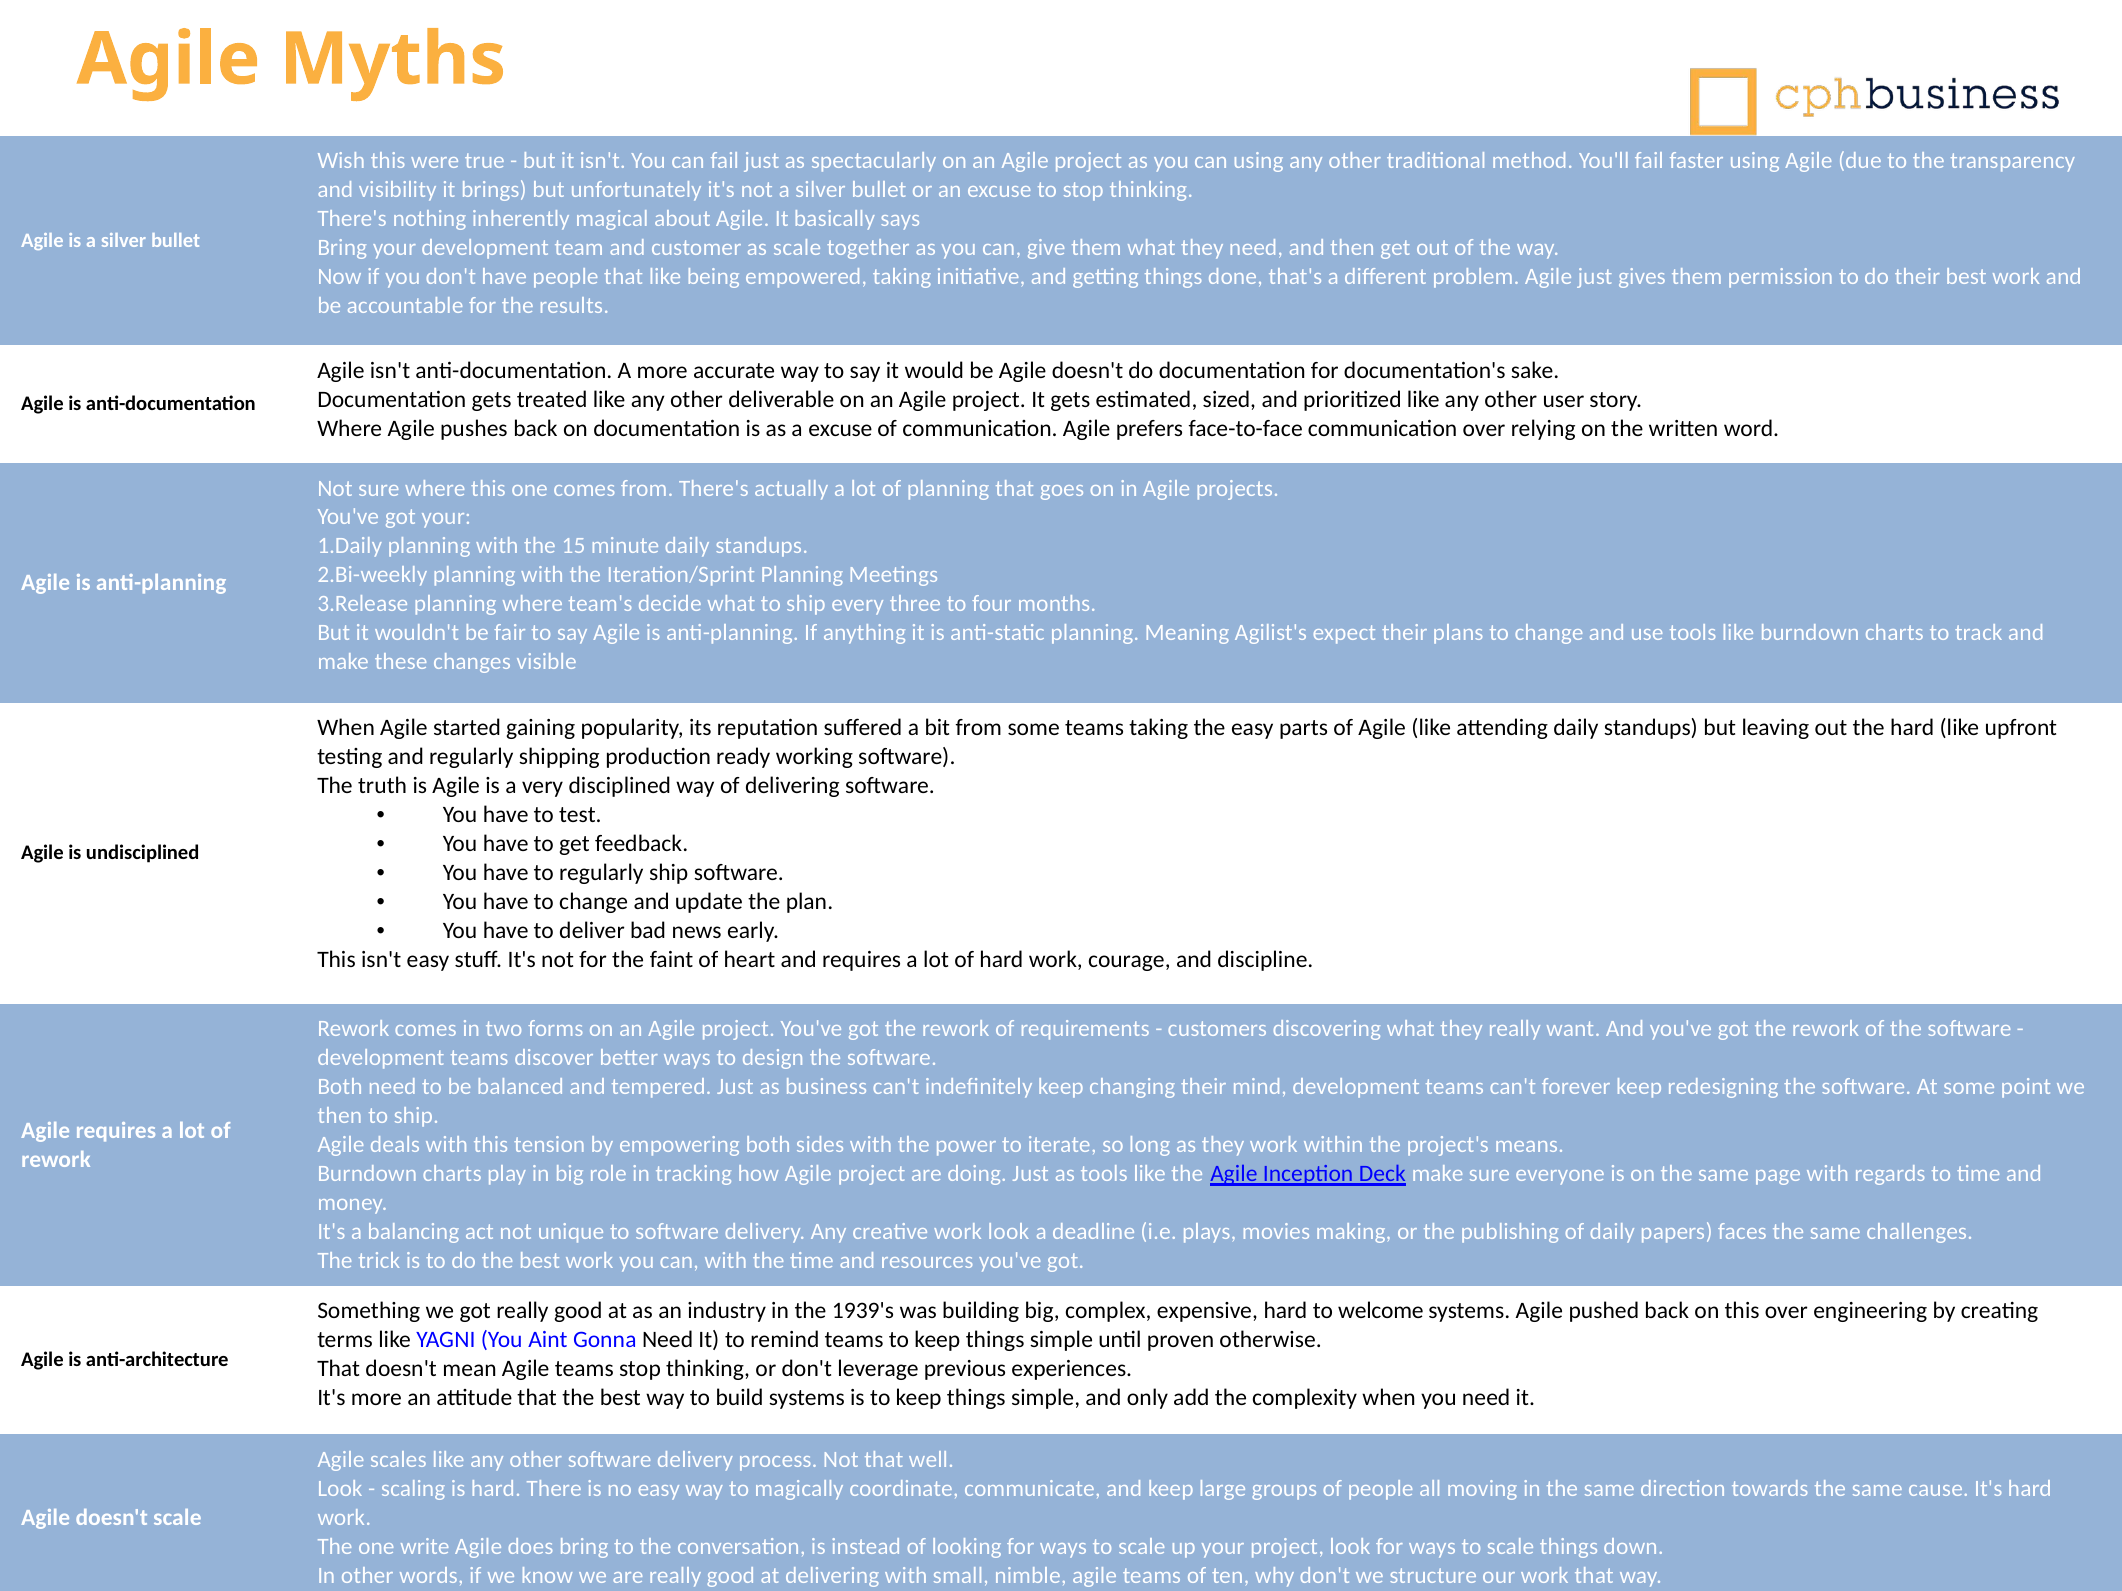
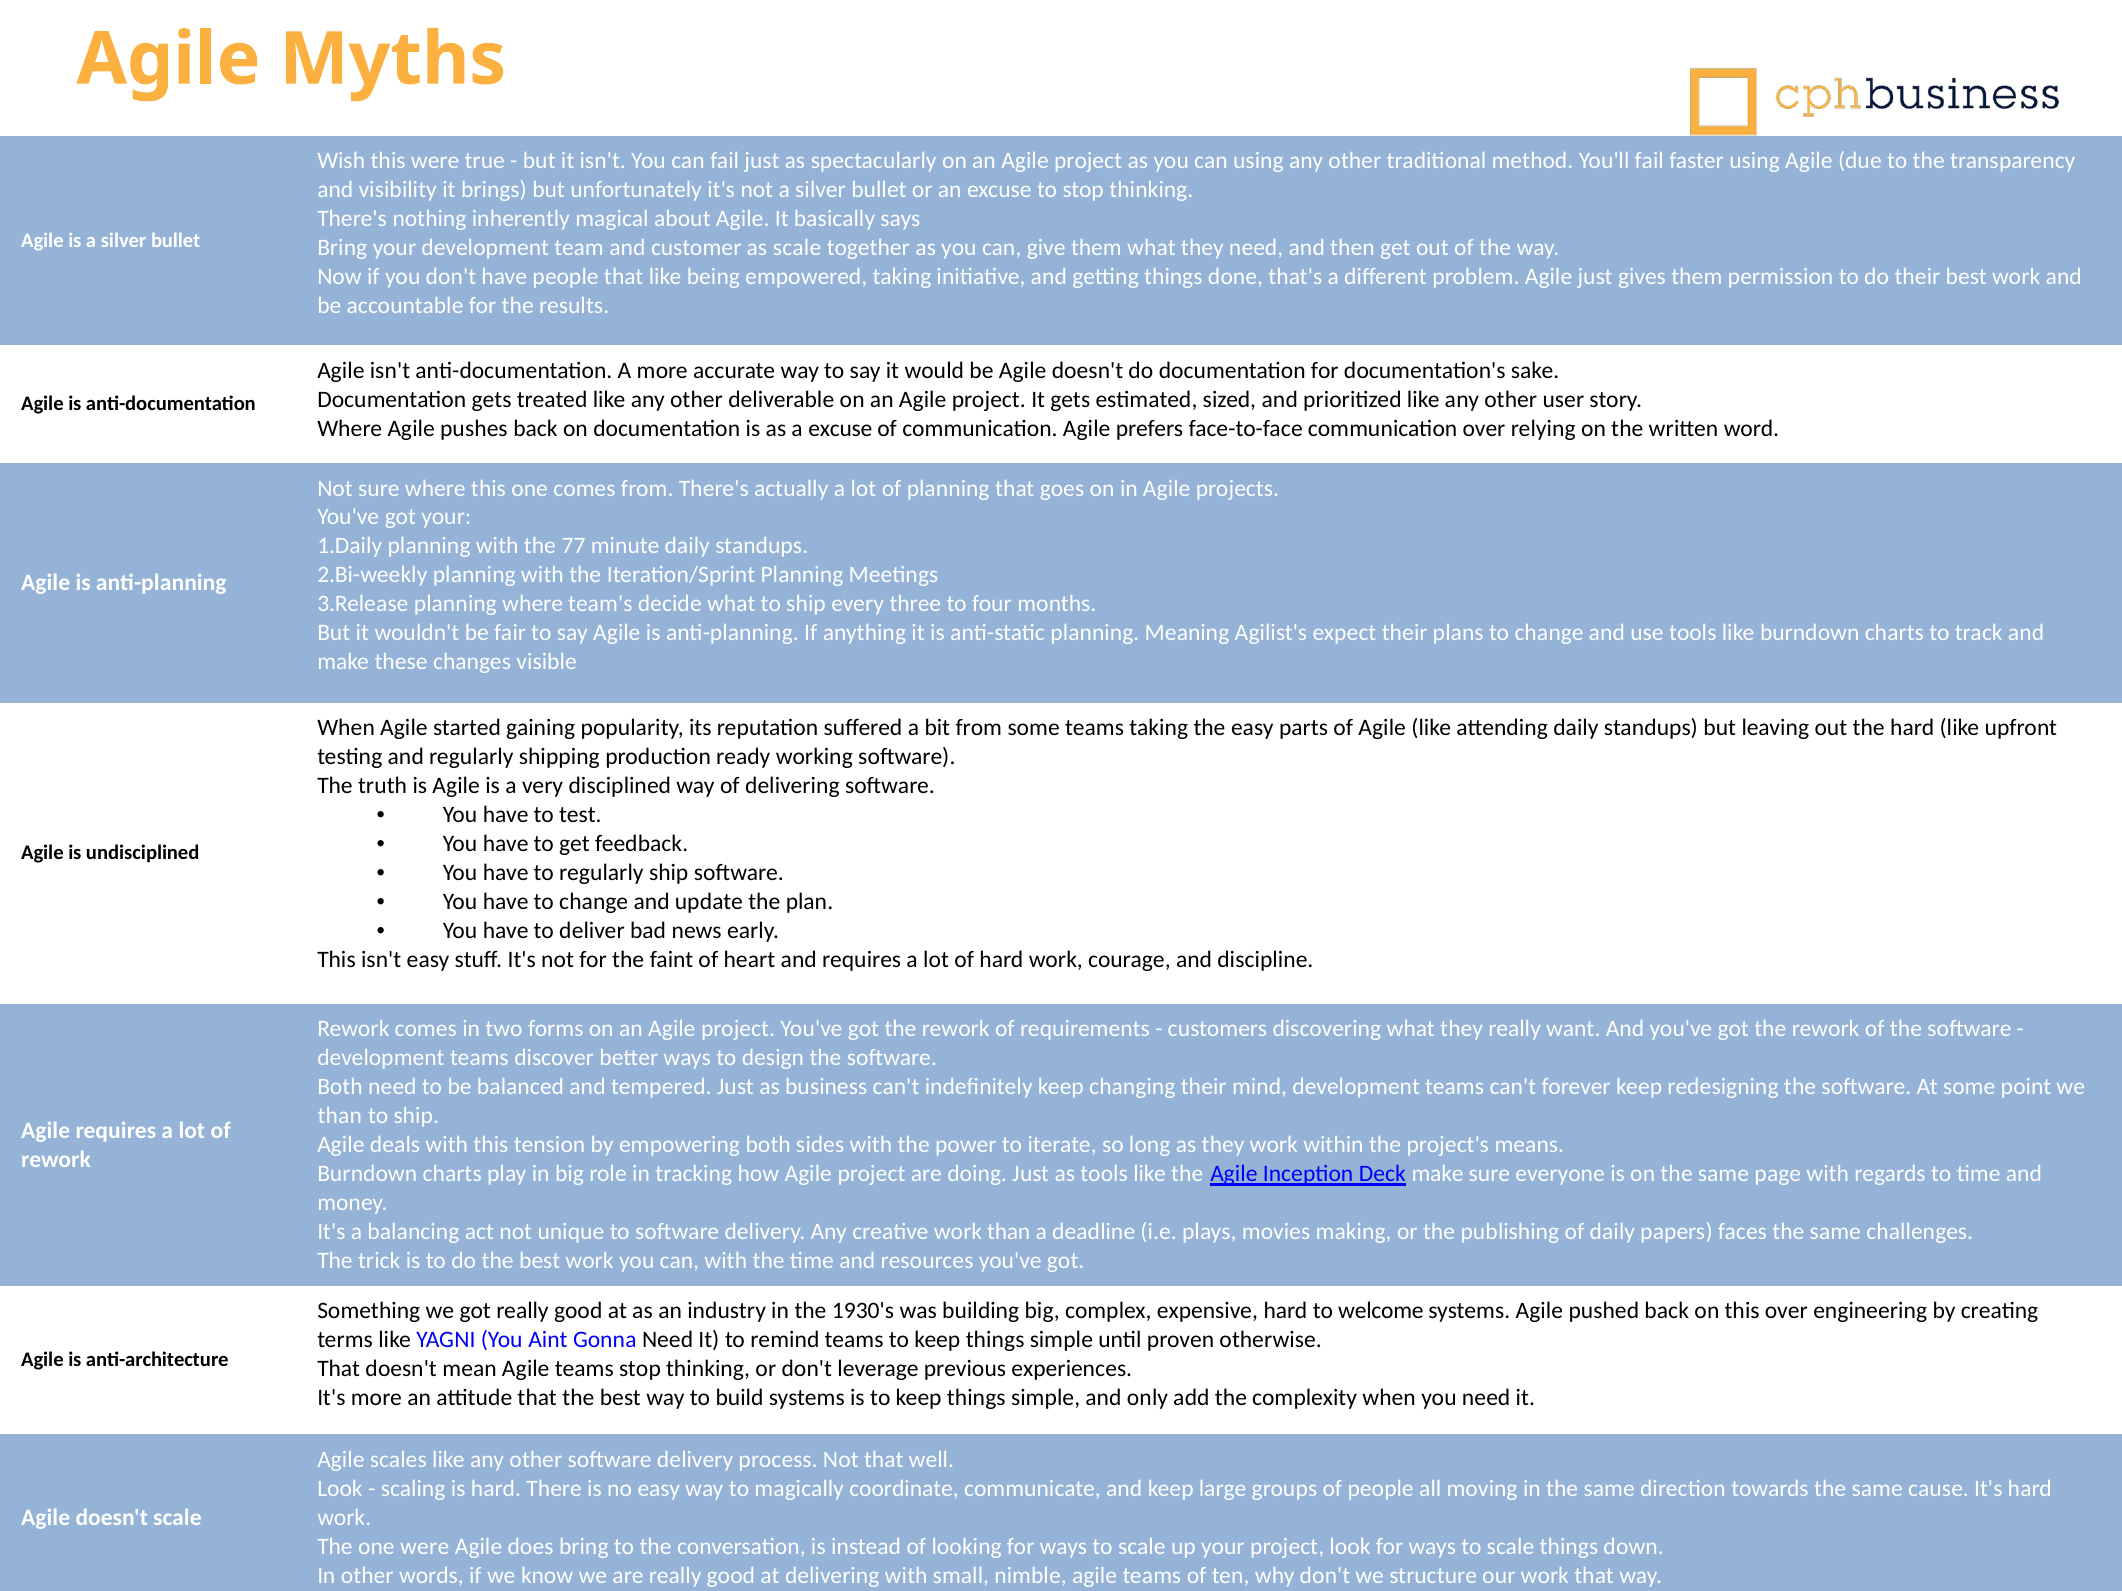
15: 15 -> 77 (574, 546)
then: then -> than (340, 1116)
work look: look -> than (1009, 1232)
1939's: 1939's -> 1930's (863, 1312)
one write: write -> were (425, 1547)
